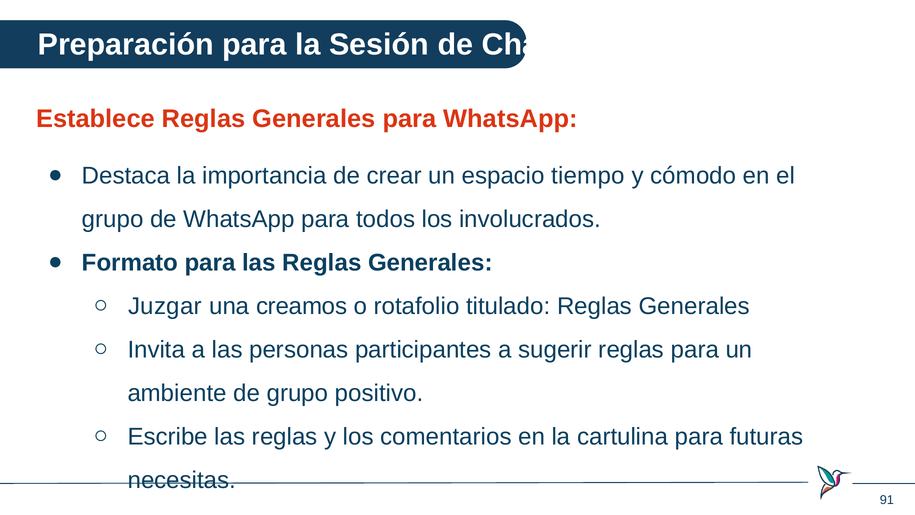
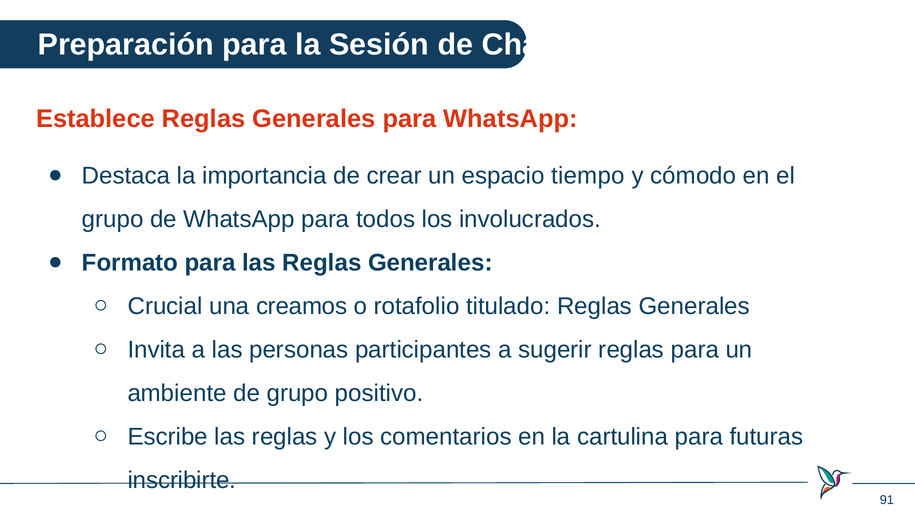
Juzgar: Juzgar -> Crucial (165, 306)
necesitas: necesitas -> inscribirte (182, 480)
